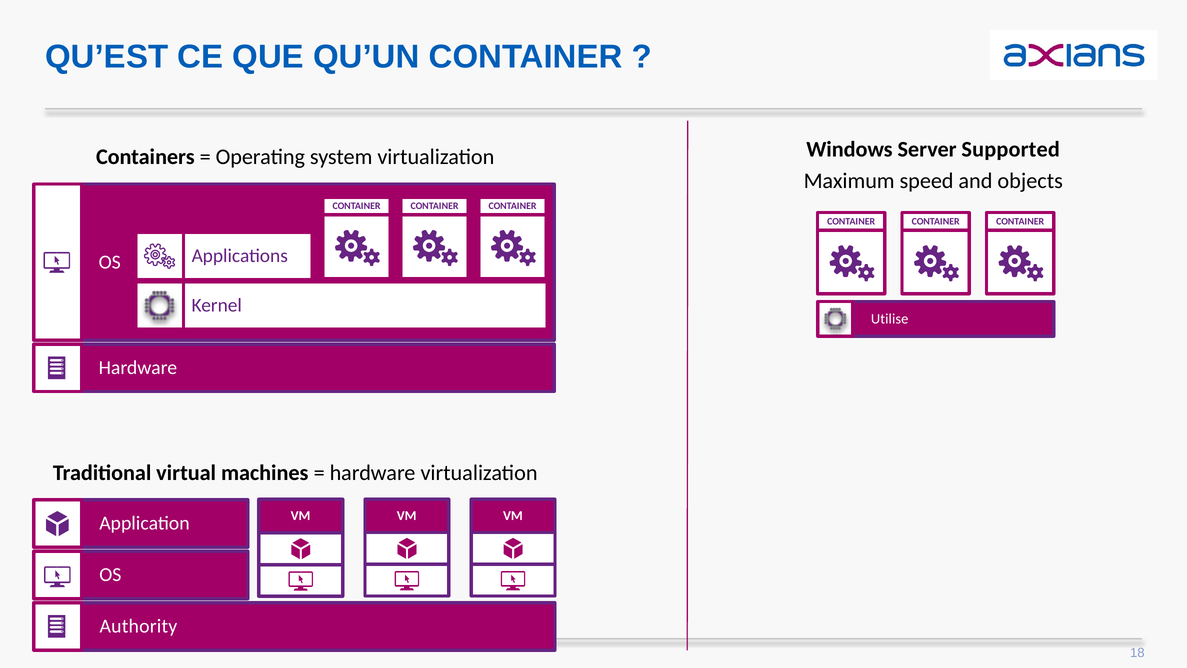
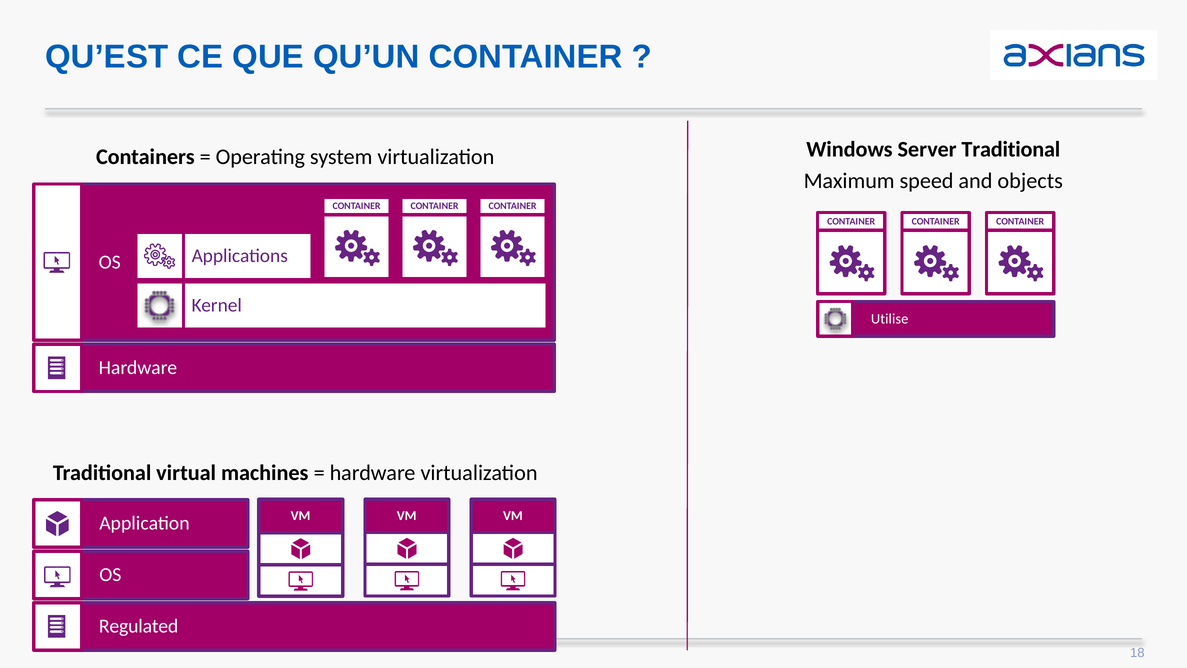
Server Supported: Supported -> Traditional (1011, 149)
Authority: Authority -> Regulated (139, 626)
